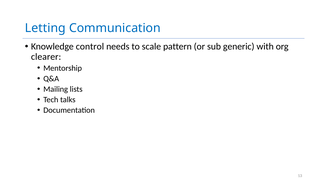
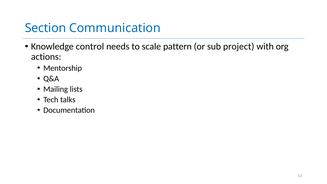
Letting: Letting -> Section (45, 28)
generic: generic -> project (239, 47)
clearer: clearer -> actions (46, 57)
